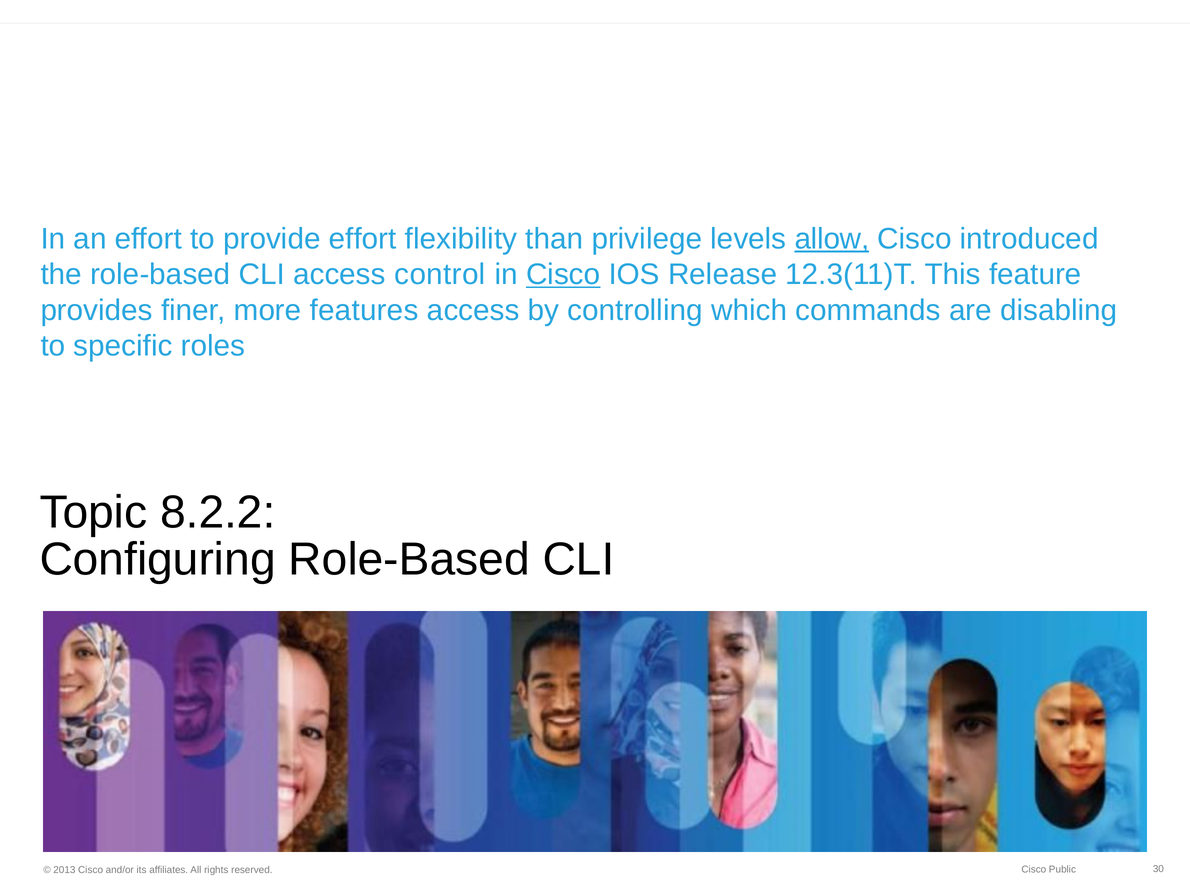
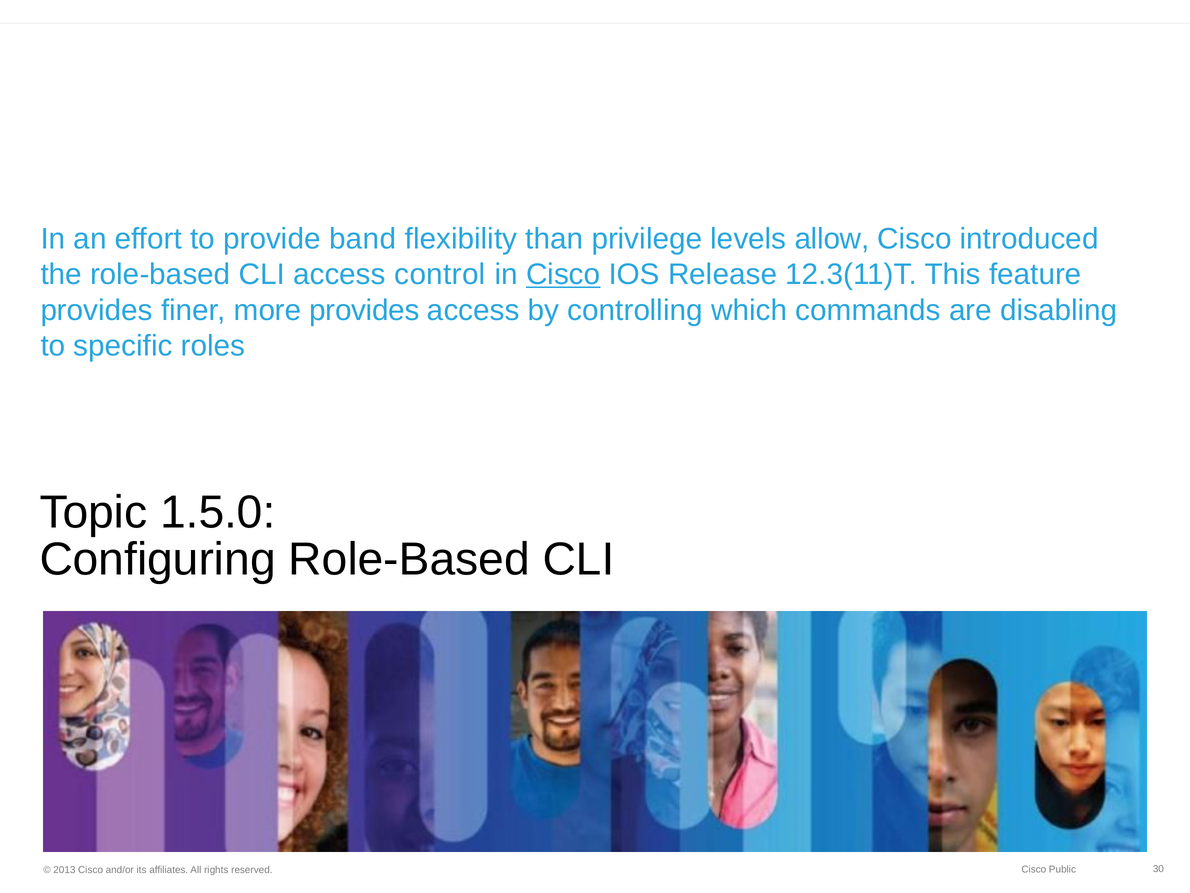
provide effort: effort -> band (363, 239)
allow underline: present -> none (832, 239)
more features: features -> provides (364, 310)
8.2.2: 8.2.2 -> 1.5.0 (218, 512)
